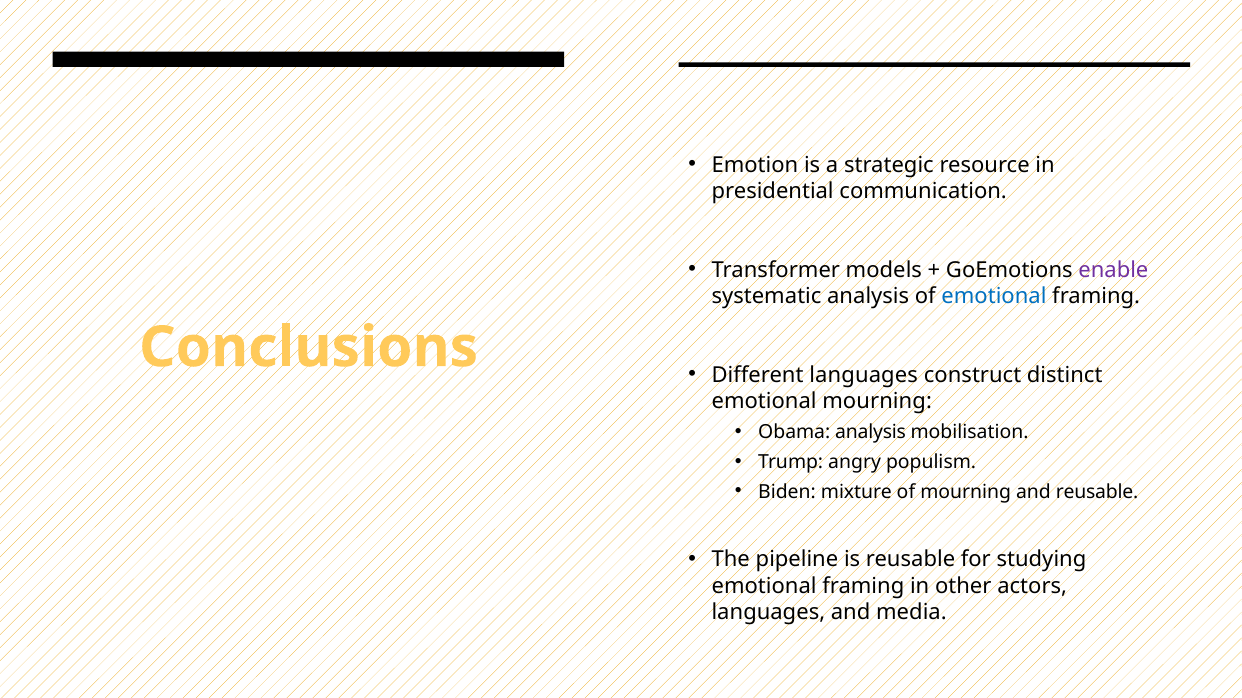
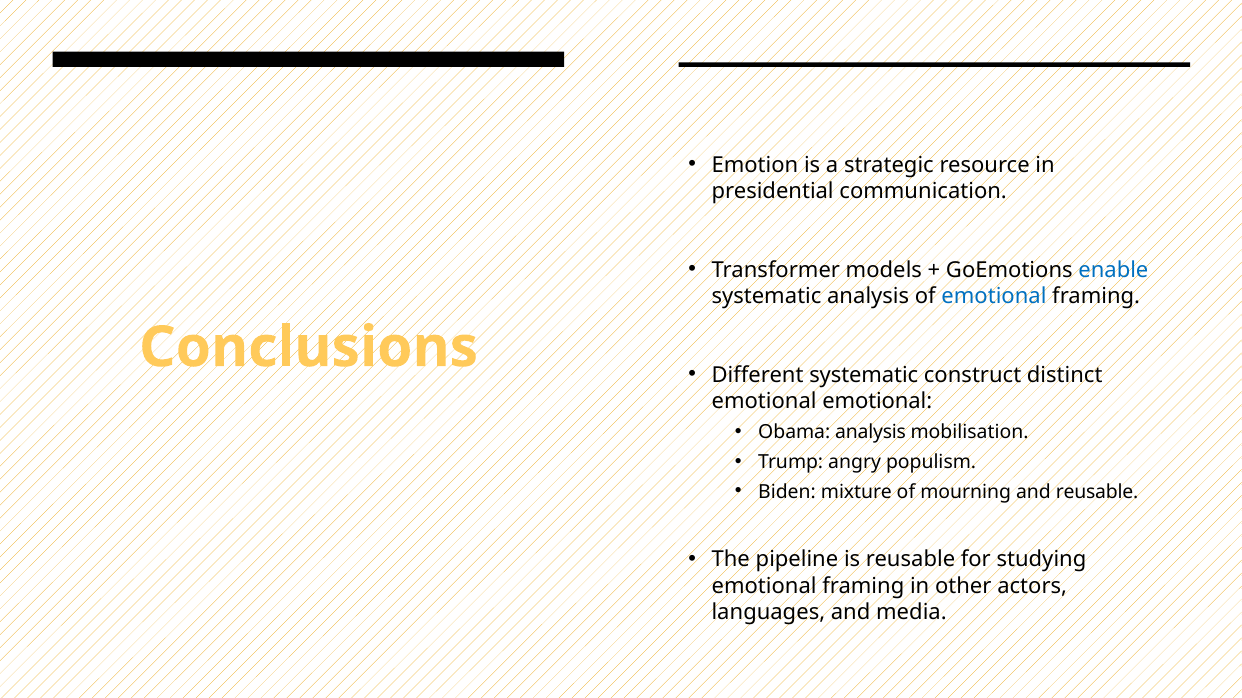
enable colour: purple -> blue (1113, 270)
Different languages: languages -> systematic (864, 375)
emotional mourning: mourning -> emotional (877, 402)
